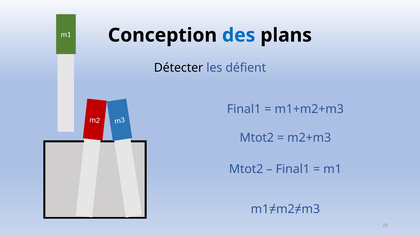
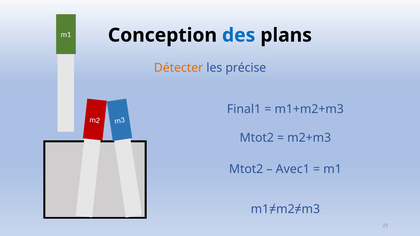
Détecter colour: black -> orange (179, 68)
défient: défient -> précise (246, 68)
Final1: Final1 -> Avec1 (293, 169)
